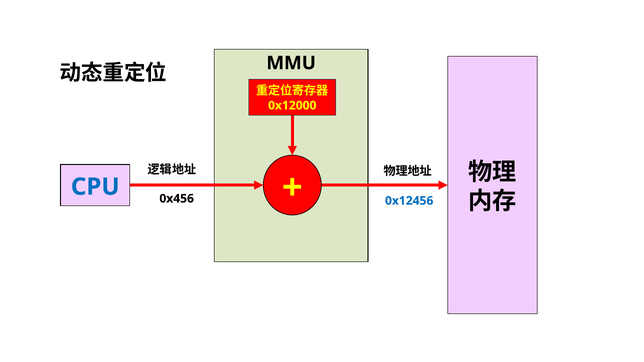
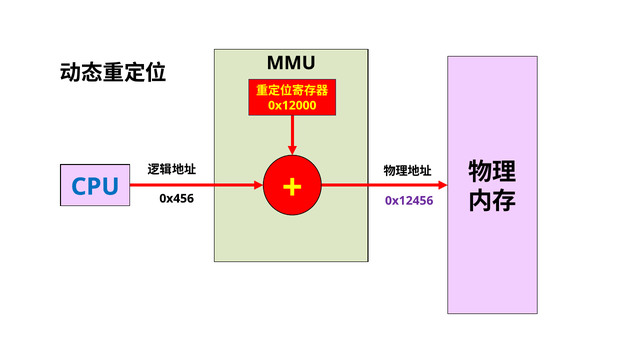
0x12456 colour: blue -> purple (409, 201)
